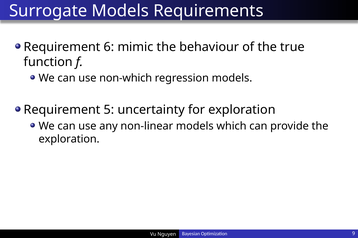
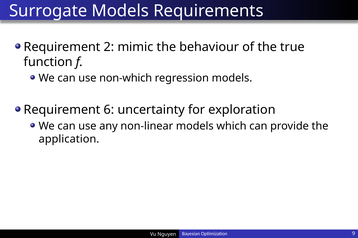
6: 6 -> 2 (109, 47)
5: 5 -> 6 (109, 110)
exploration: exploration -> application (69, 139)
